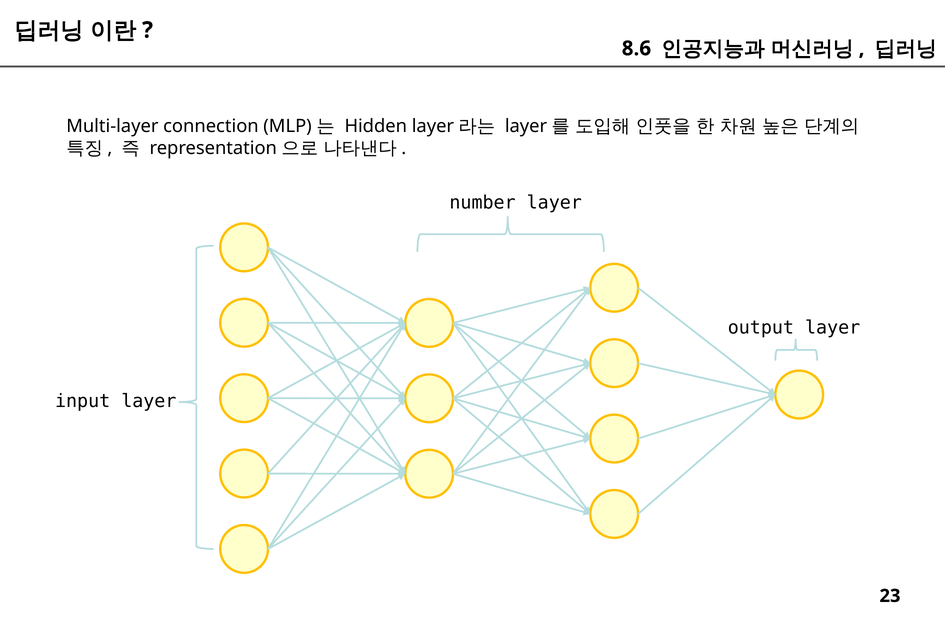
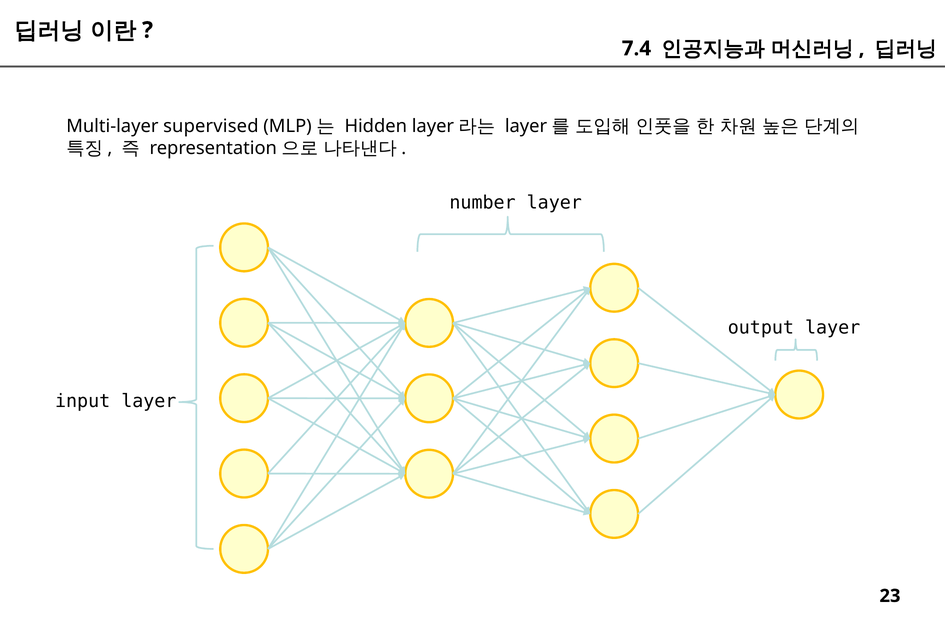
8.6: 8.6 -> 7.4 (636, 48)
connection: connection -> supervised (211, 126)
